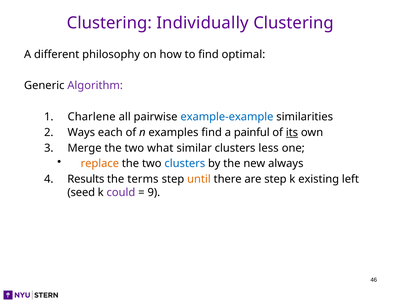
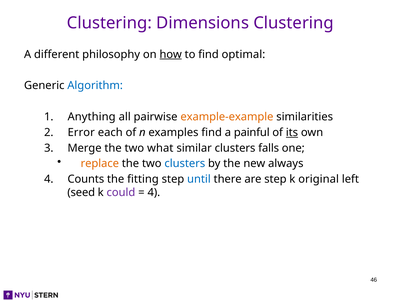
Individually: Individually -> Dimensions (203, 23)
how underline: none -> present (171, 54)
Algorithm colour: purple -> blue (95, 85)
Charlene: Charlene -> Anything (92, 117)
example-example colour: blue -> orange (227, 117)
Ways: Ways -> Error (81, 132)
less: less -> falls (269, 148)
Results: Results -> Counts (86, 179)
terms: terms -> fitting (143, 179)
until colour: orange -> blue (199, 179)
existing: existing -> original (319, 179)
9: 9 -> 4 (154, 192)
